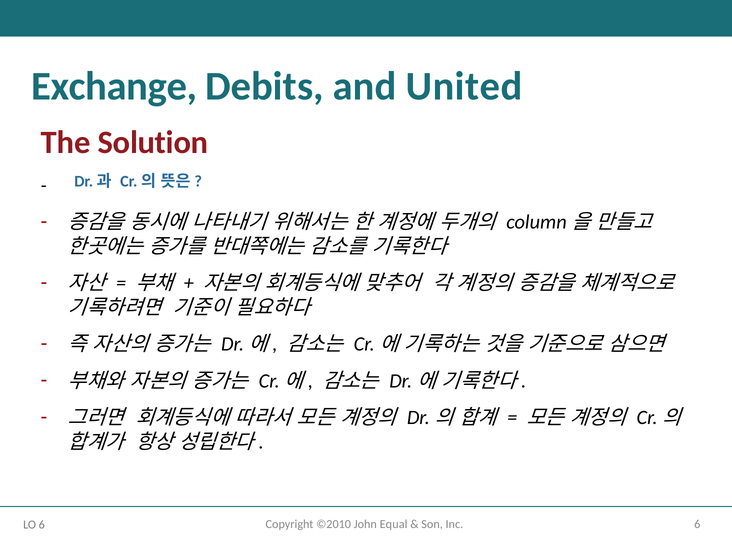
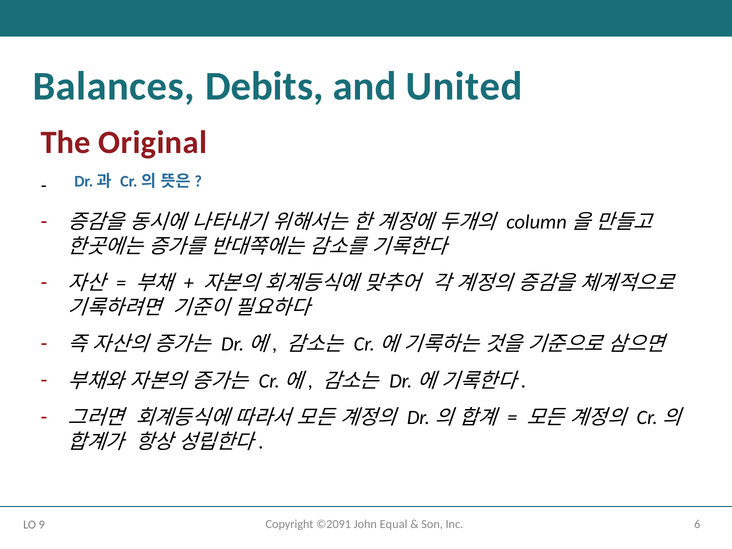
Exchange: Exchange -> Balances (114, 86)
Solution: Solution -> Original (153, 143)
©2010: ©2010 -> ©2091 (334, 524)
LO 6: 6 -> 9 (42, 525)
